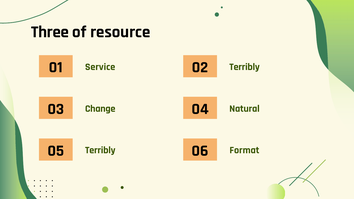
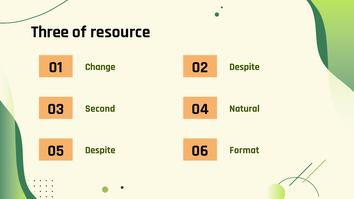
Service: Service -> Change (100, 67)
02 Terribly: Terribly -> Despite (245, 67)
Change: Change -> Second (100, 109)
05 Terribly: Terribly -> Despite (100, 150)
